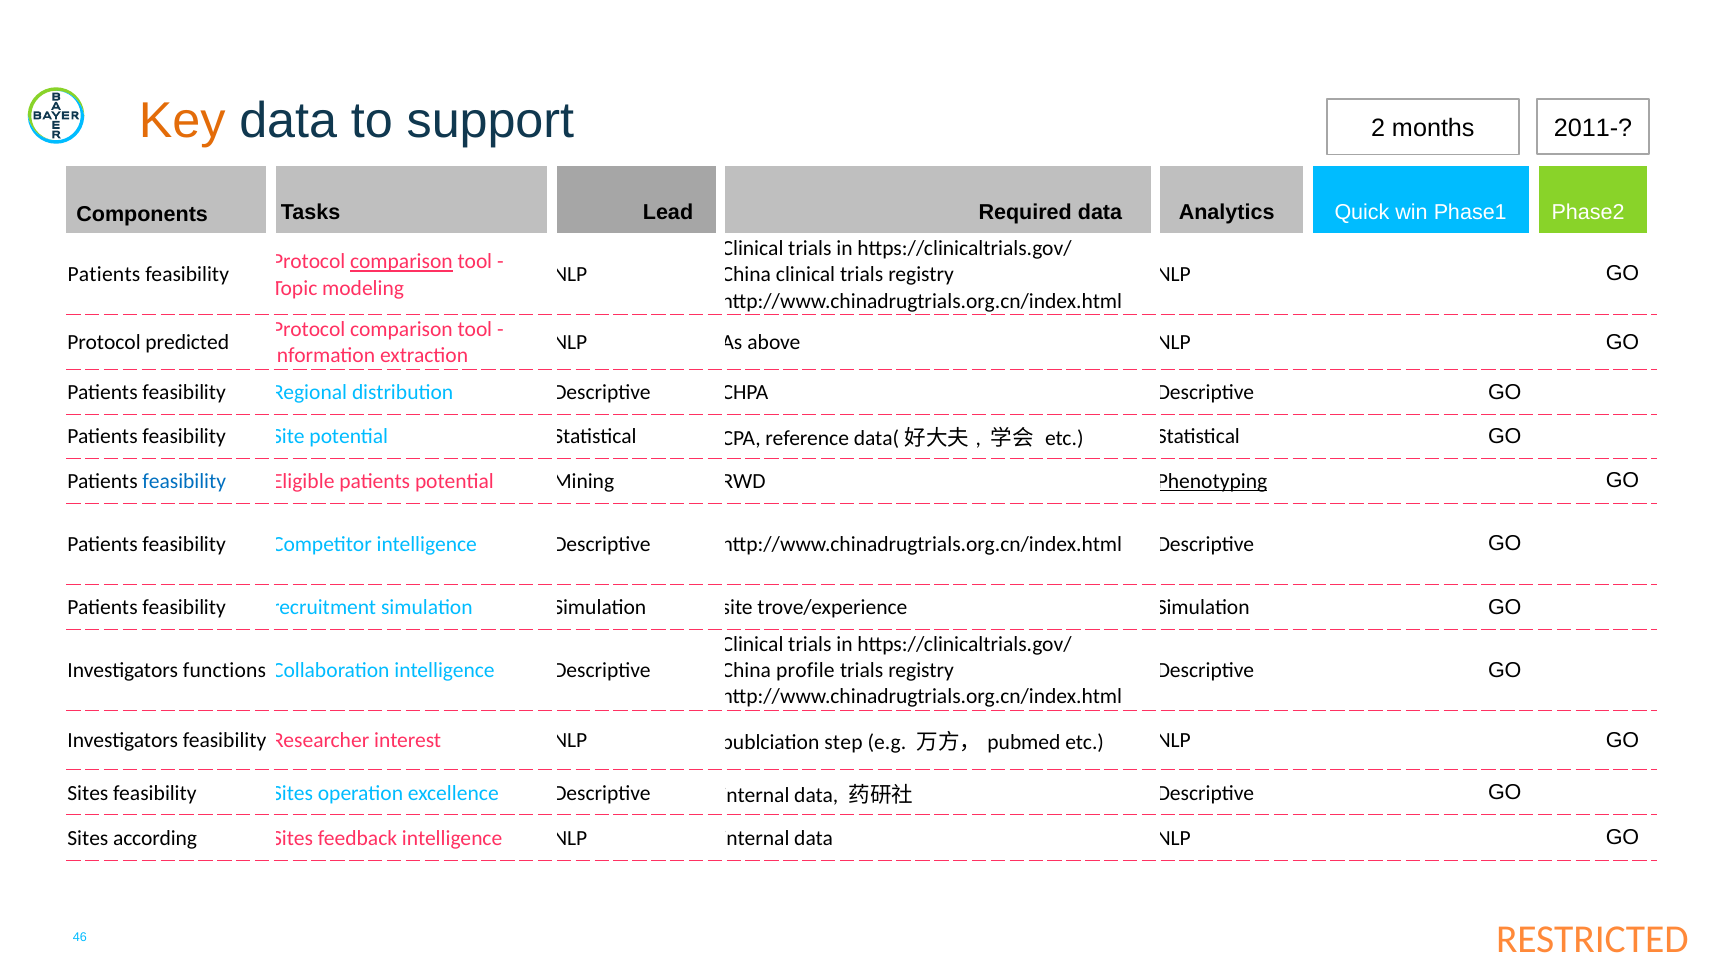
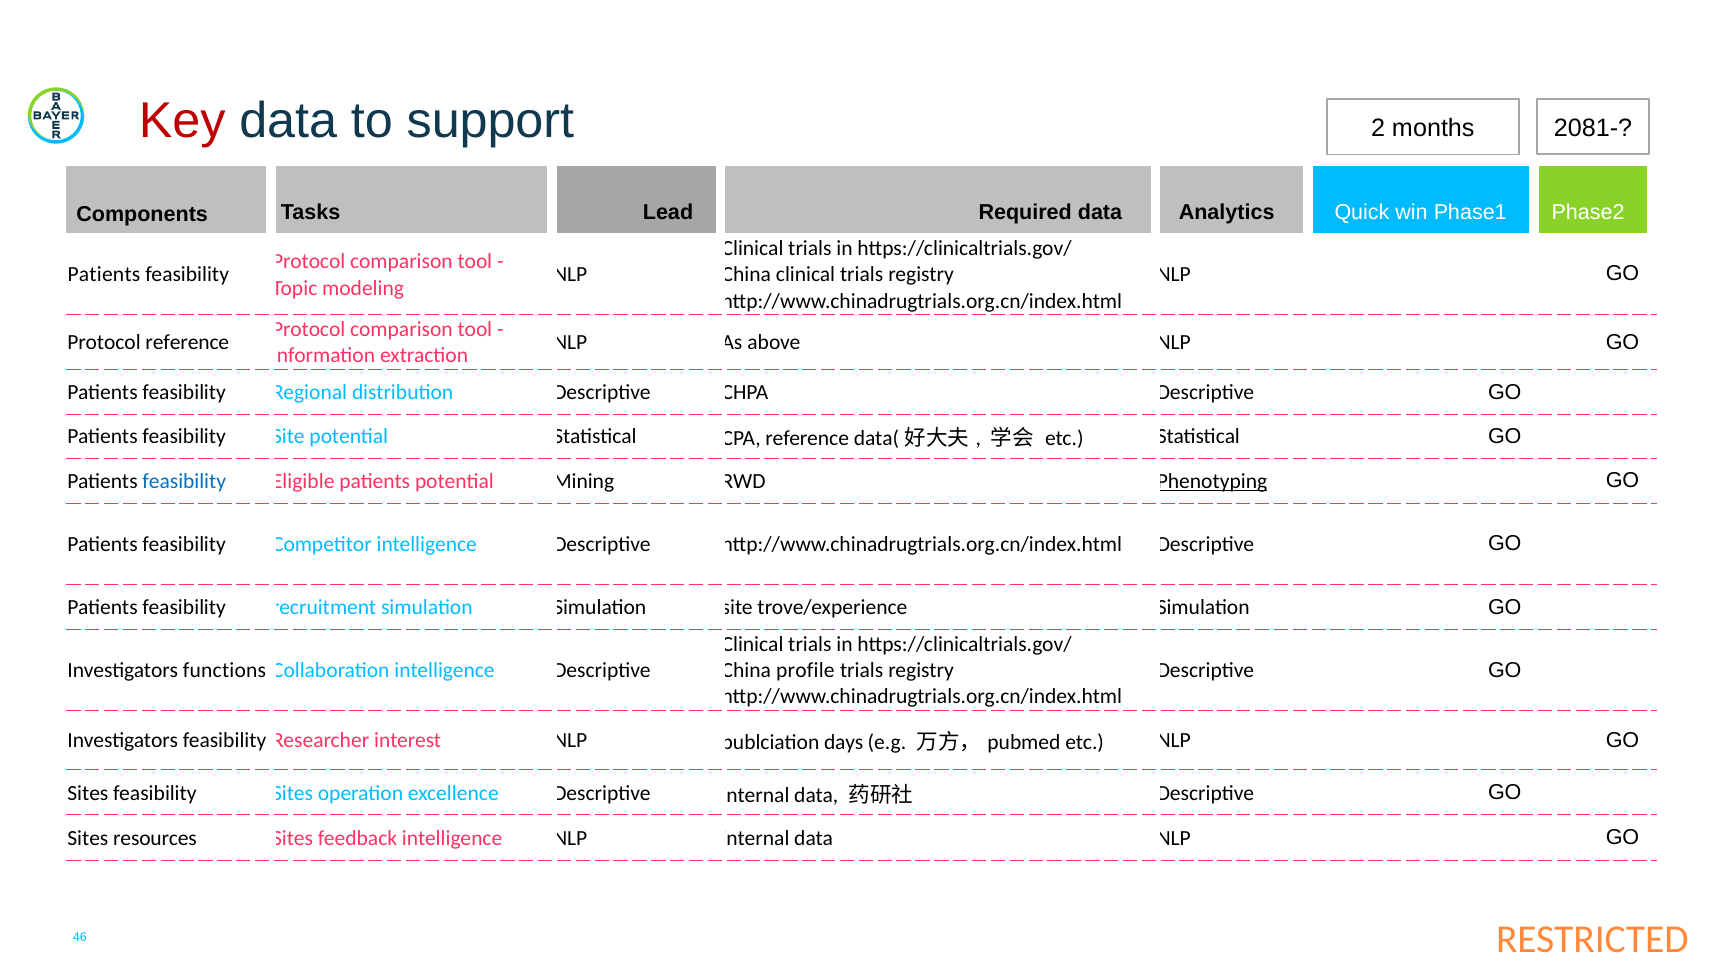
Key colour: orange -> red (182, 121)
2011-: 2011- -> 2081- (1593, 128)
comparison underline: present -> none (401, 262)
Protocol predicted: predicted -> reference (187, 343)
step: step -> days (844, 743)
according: according -> resources (155, 838)
